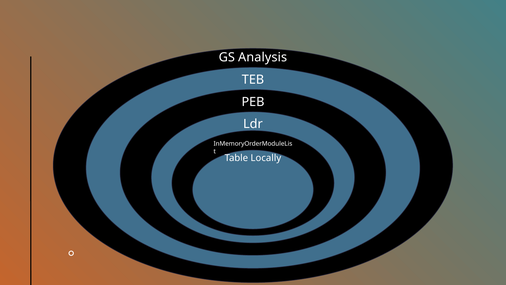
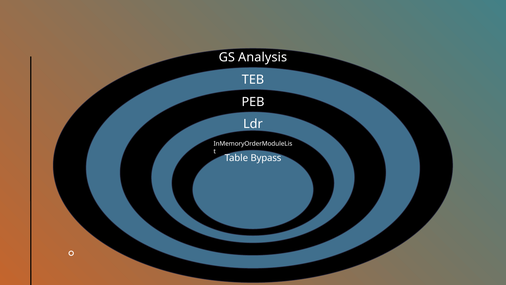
Locally: Locally -> Bypass (266, 158)
